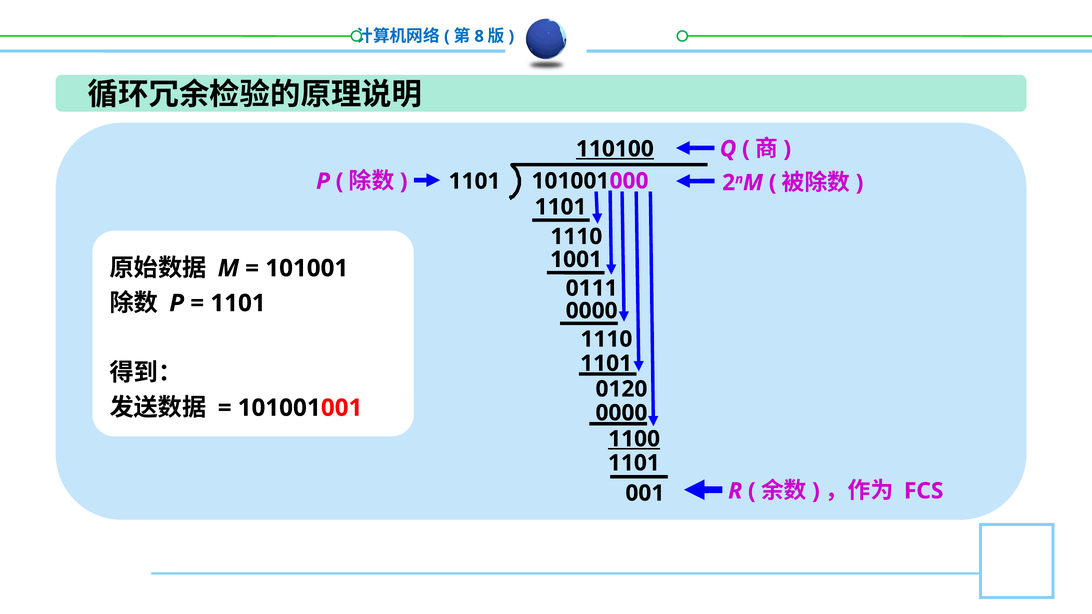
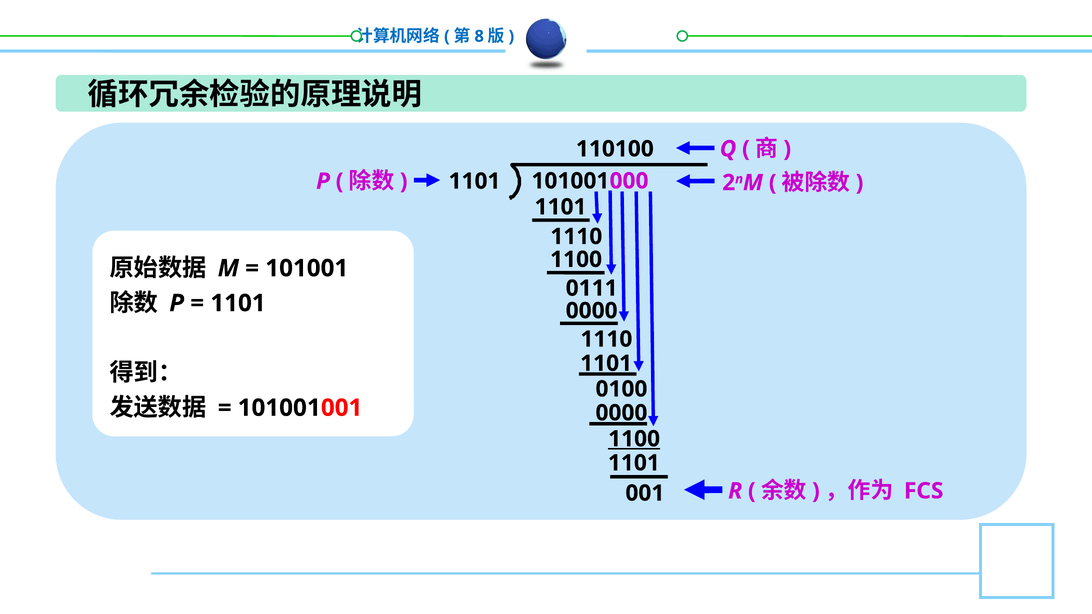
110100 underline: present -> none (615, 149)
1001: 1001 -> 1100 (576, 260)
0120: 0120 -> 0100 (621, 389)
